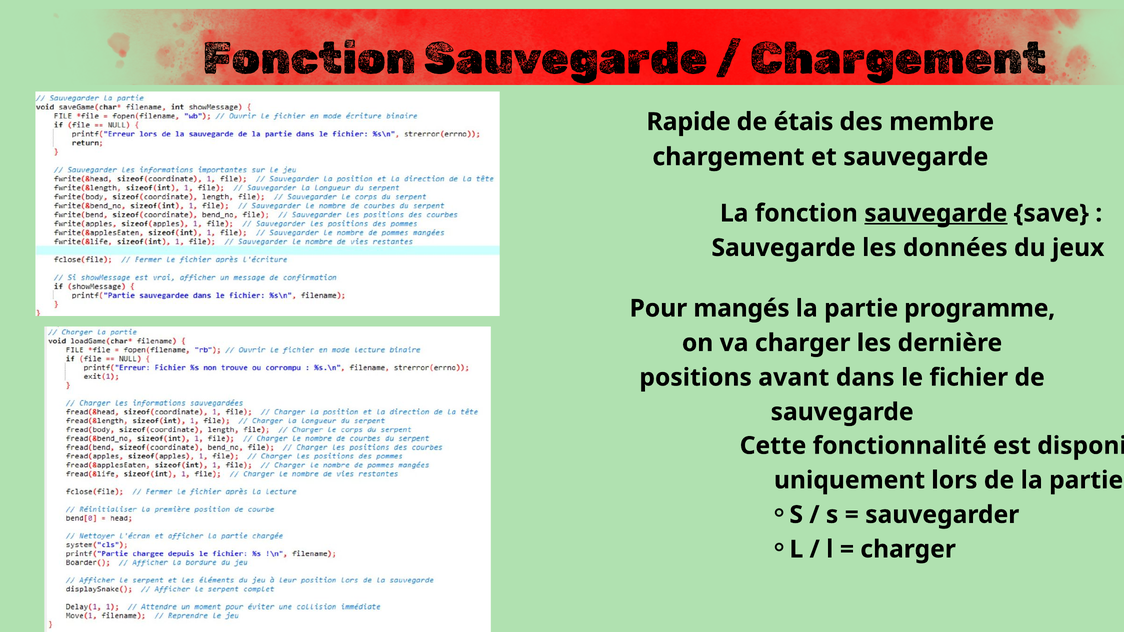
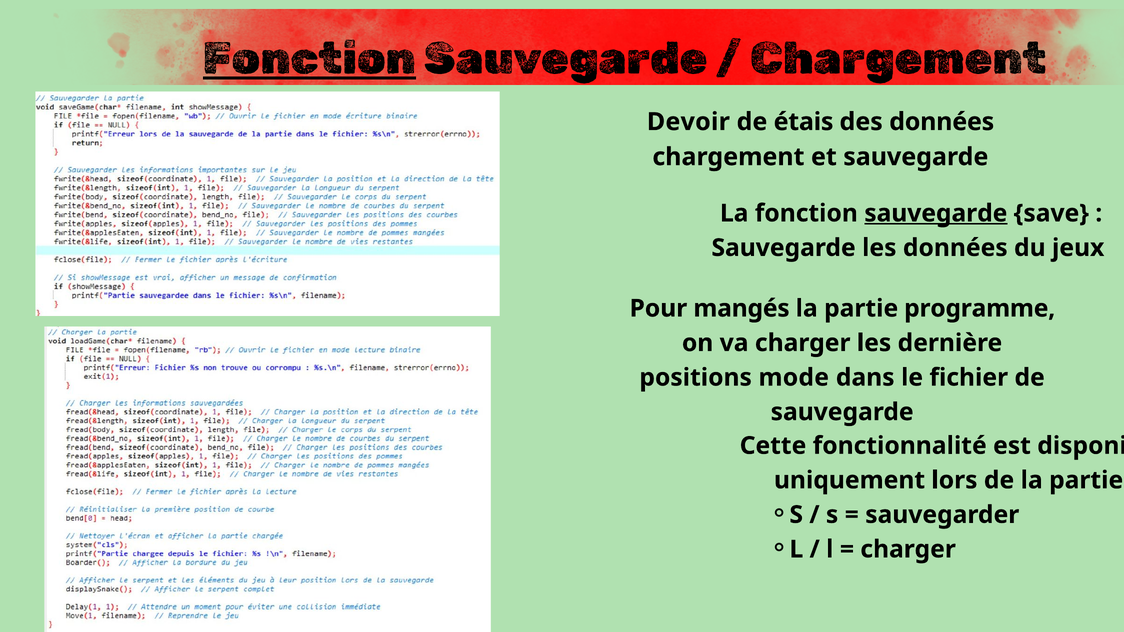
Fonction underline: none -> present (310, 59)
Rapide: Rapide -> Devoir (688, 122)
des membre: membre -> données (942, 122)
avant: avant -> mode (794, 378)
